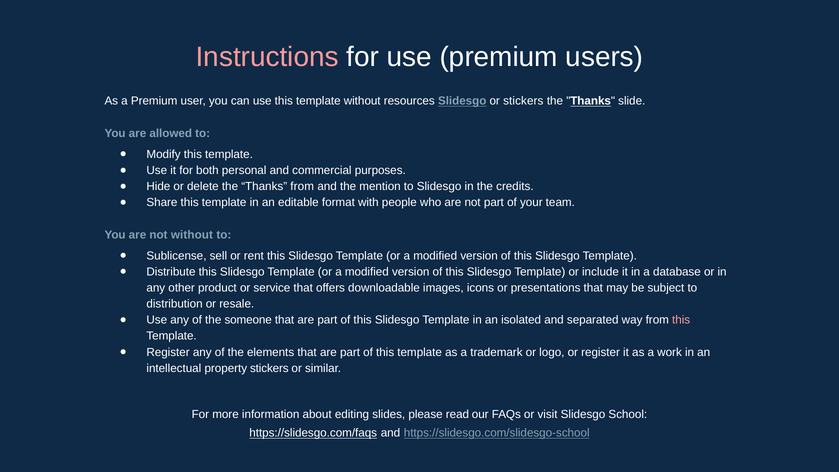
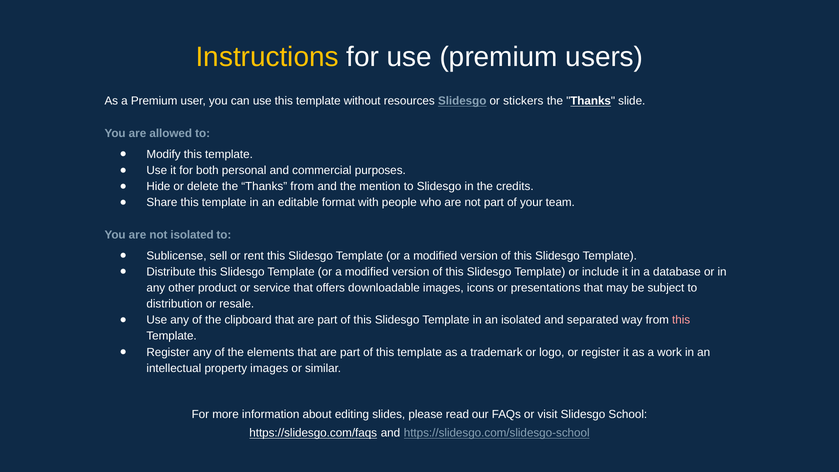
Instructions colour: pink -> yellow (267, 57)
not without: without -> isolated (192, 235)
someone: someone -> clipboard (248, 320)
property stickers: stickers -> images (269, 368)
